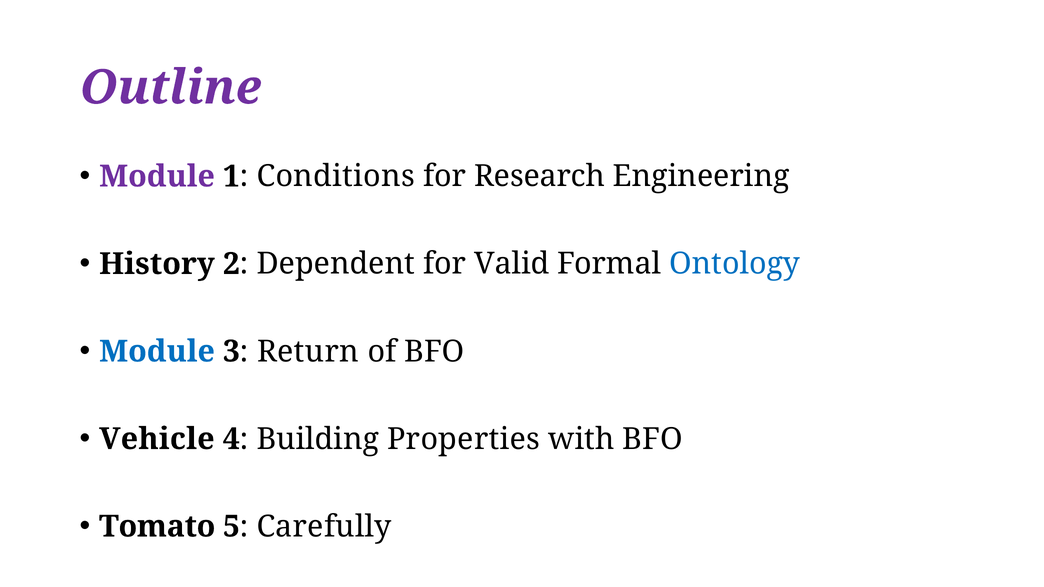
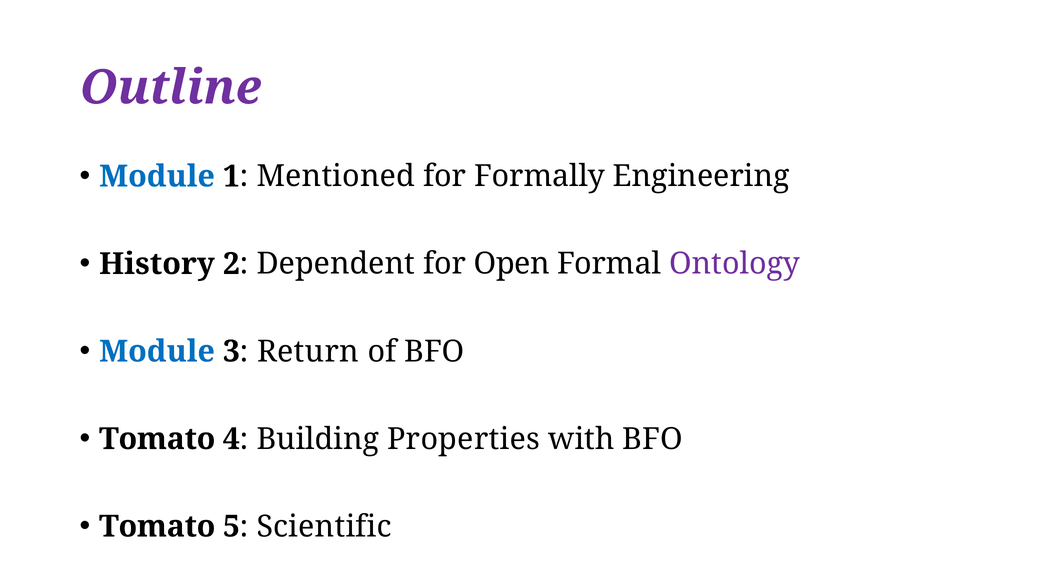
Module colour: purple -> blue (157, 177)
Conditions: Conditions -> Mentioned (336, 177)
Research: Research -> Formally (540, 177)
Valid: Valid -> Open (512, 264)
Ontology colour: blue -> purple (735, 264)
Vehicle: Vehicle -> Tomato (157, 439)
Carefully: Carefully -> Scientific (324, 527)
